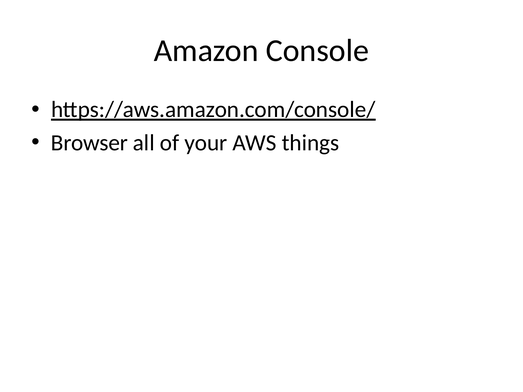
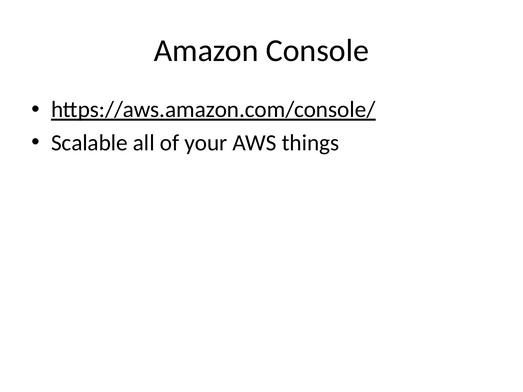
Browser: Browser -> Scalable (89, 143)
